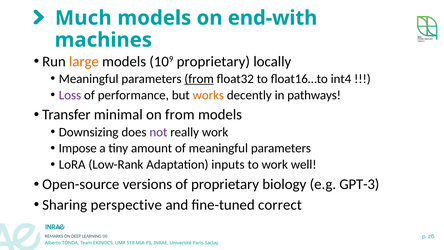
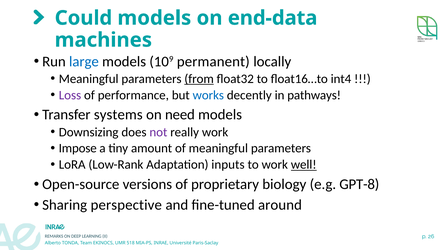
Much: Much -> Could (83, 18)
end-with: end-with -> end-data (273, 18)
large colour: orange -> blue (84, 61)
109 proprietary: proprietary -> permanent (213, 61)
works colour: orange -> blue (208, 95)
minimal: minimal -> systems (118, 115)
on from: from -> need (180, 115)
well underline: none -> present (304, 165)
GPT-3: GPT-3 -> GPT-8 (359, 184)
correct: correct -> around (280, 205)
